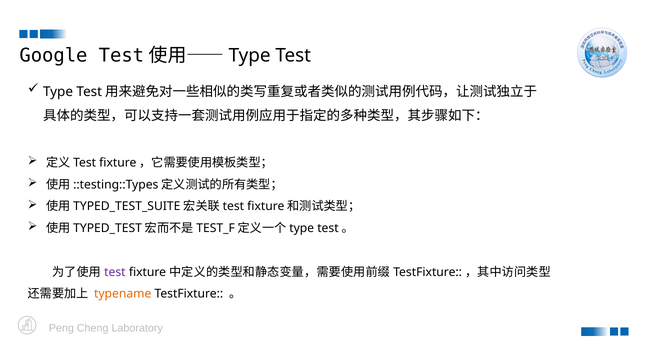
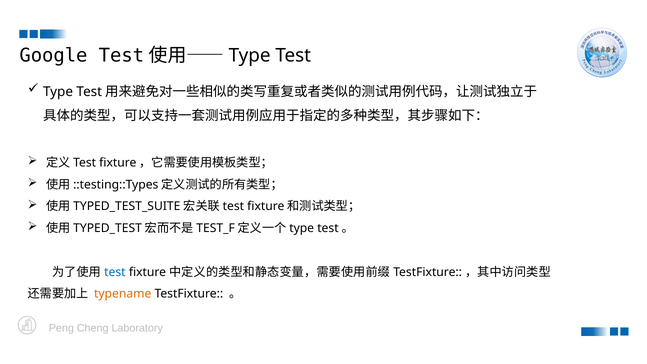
test colour: purple -> blue (115, 272)
